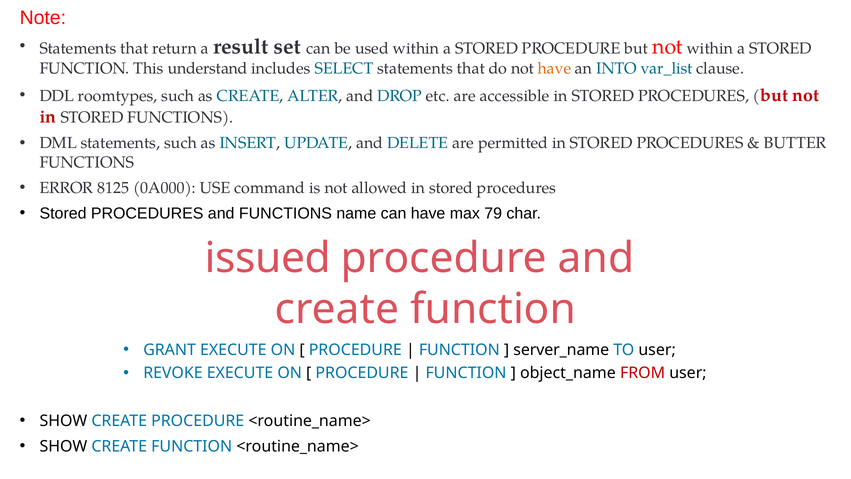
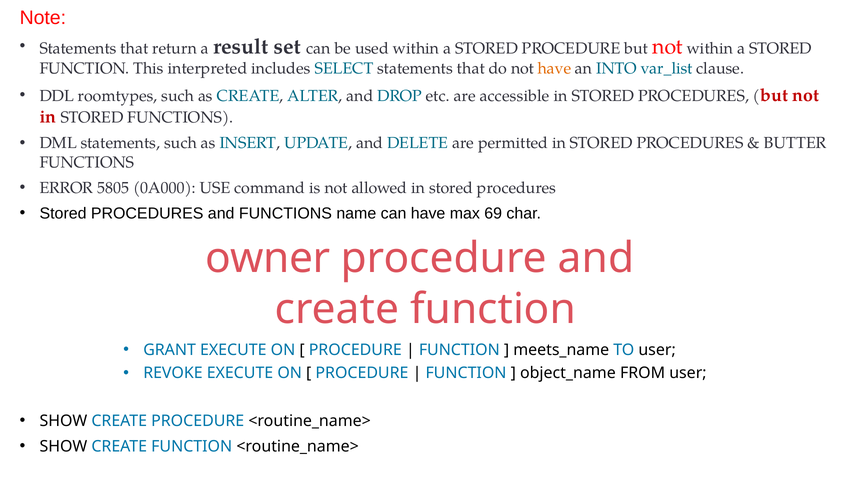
understand: understand -> interpreted (208, 69)
8125: 8125 -> 5805 (113, 188)
79: 79 -> 69 (493, 213)
issued: issued -> owner (268, 258)
server_name: server_name -> meets_name (561, 350)
FROM colour: red -> black (643, 373)
